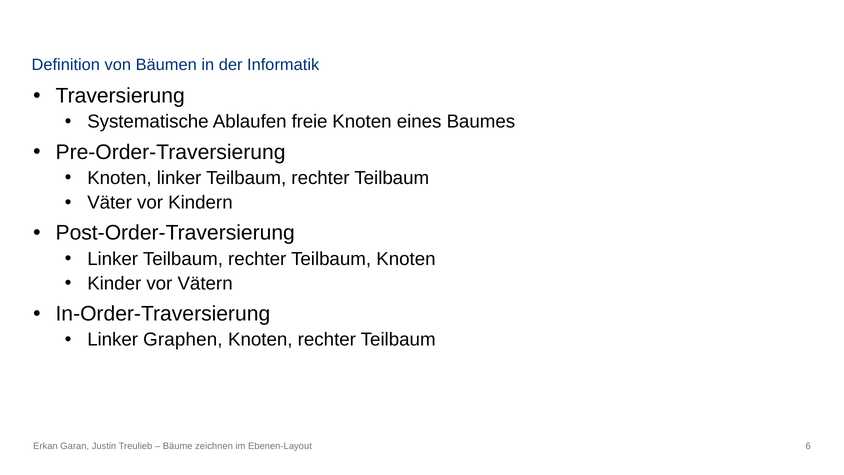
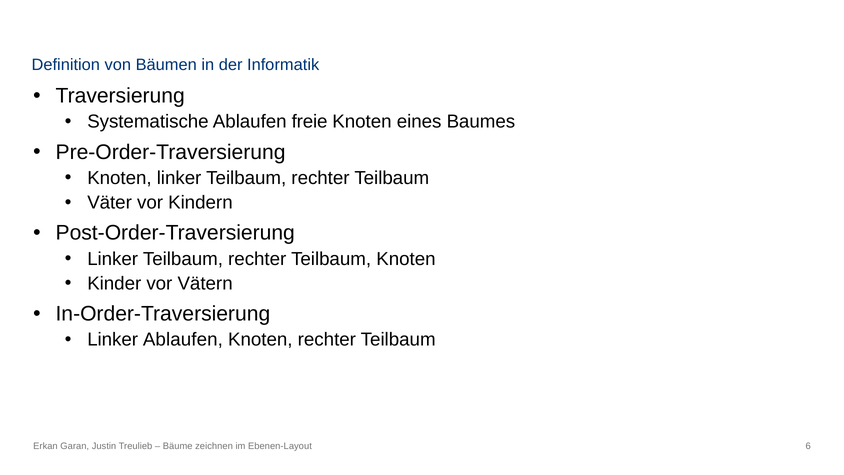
Linker Graphen: Graphen -> Ablaufen (183, 340)
